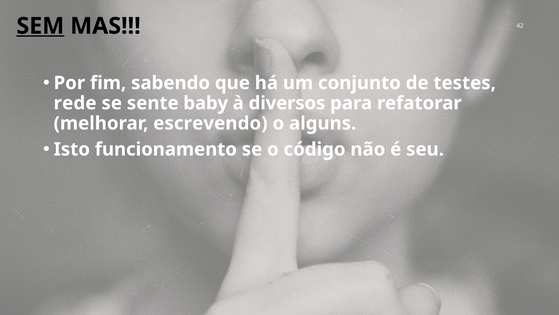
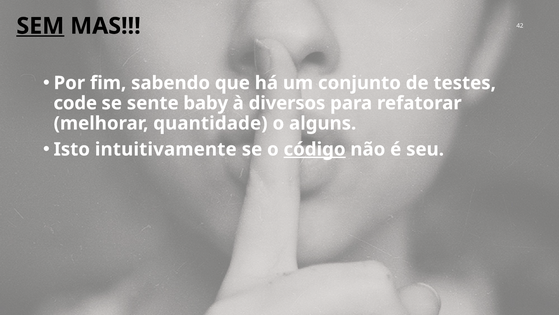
rede: rede -> code (75, 103)
escrevendo: escrevendo -> quantidade (210, 123)
funcionamento: funcionamento -> intuitivamente (166, 149)
código underline: none -> present (315, 149)
